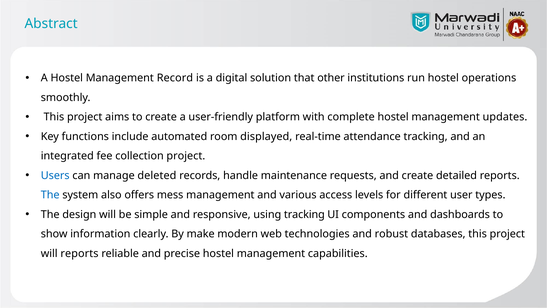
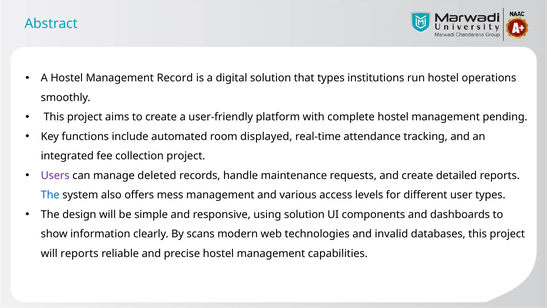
that other: other -> types (331, 78)
updates: updates -> pending (505, 117)
Users colour: blue -> purple (55, 175)
using tracking: tracking -> solution (304, 214)
make: make -> scans (201, 234)
robust: robust -> invalid (391, 234)
